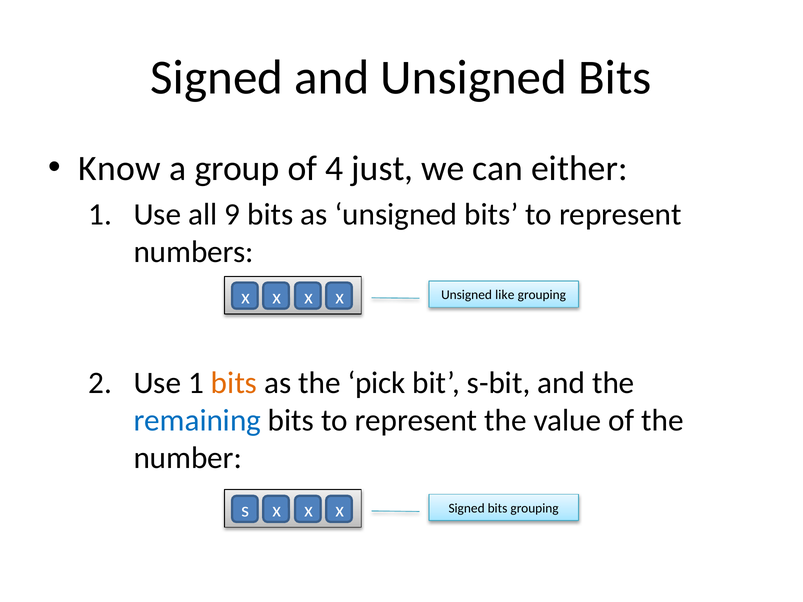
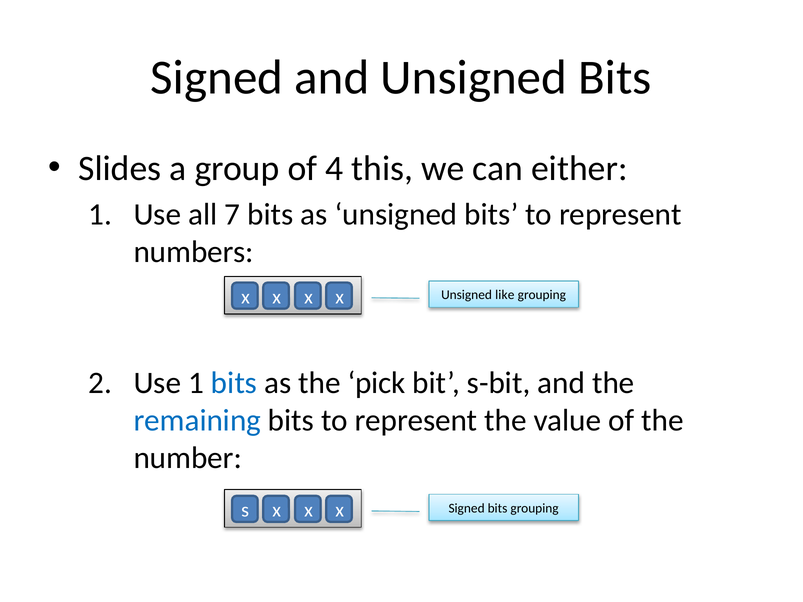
Know: Know -> Slides (120, 168)
just: just -> this (382, 168)
9: 9 -> 7 (232, 215)
bits colour: orange -> blue (234, 383)
